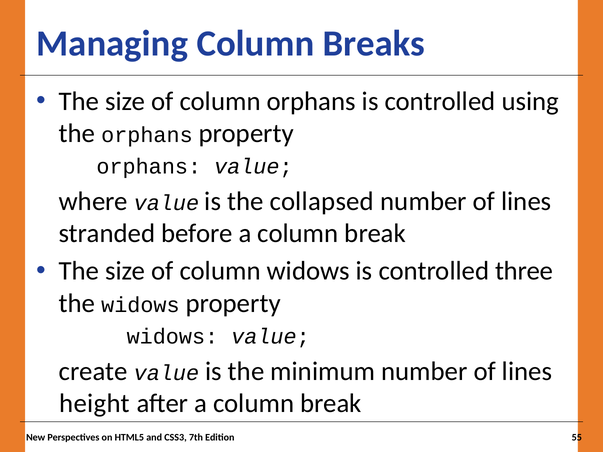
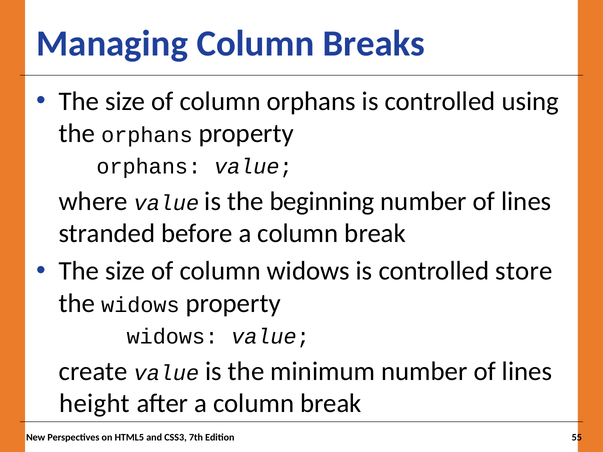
collapsed: collapsed -> beginning (322, 202)
three: three -> store (524, 271)
